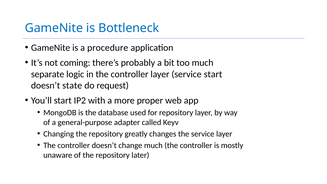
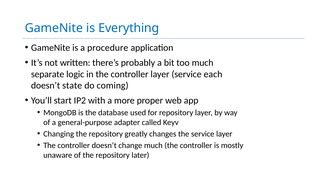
Bottleneck: Bottleneck -> Everything (129, 28)
coming: coming -> written (75, 63)
service start: start -> each (213, 74)
request: request -> coming (113, 86)
